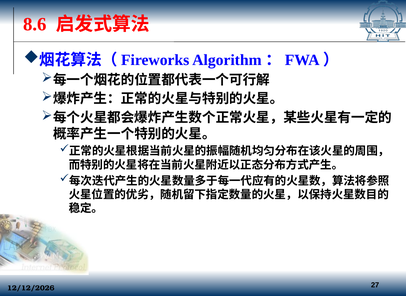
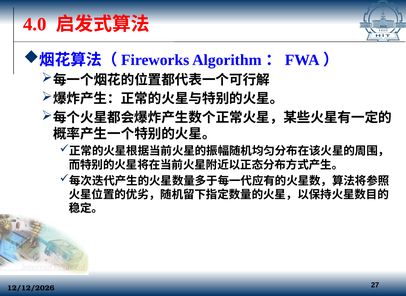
8.6: 8.6 -> 4.0 (35, 24)
